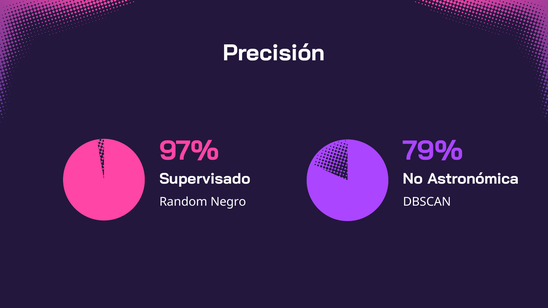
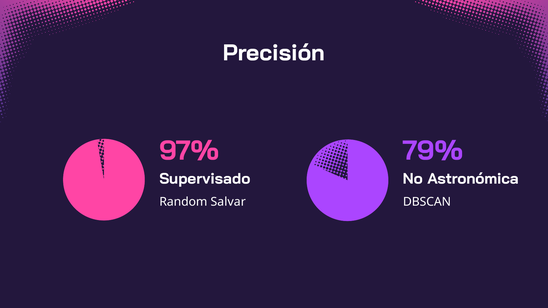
Negro: Negro -> Salvar (228, 202)
